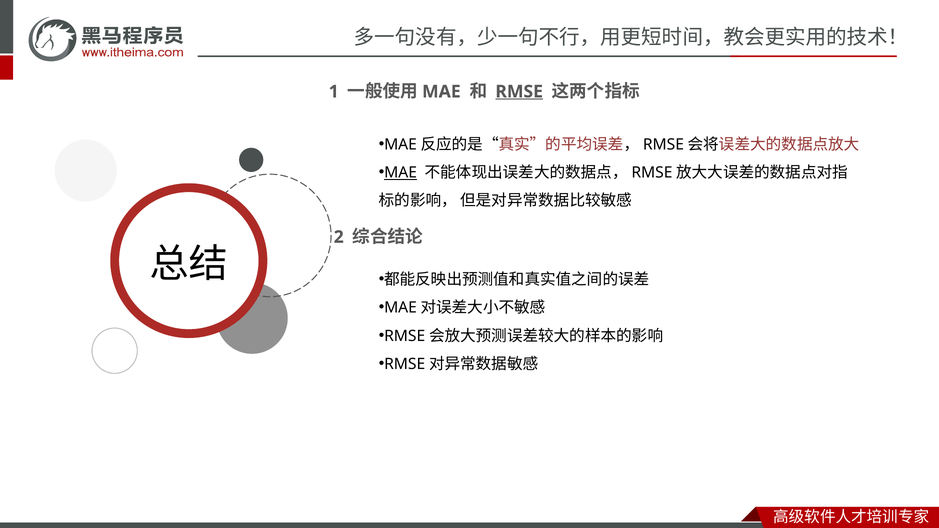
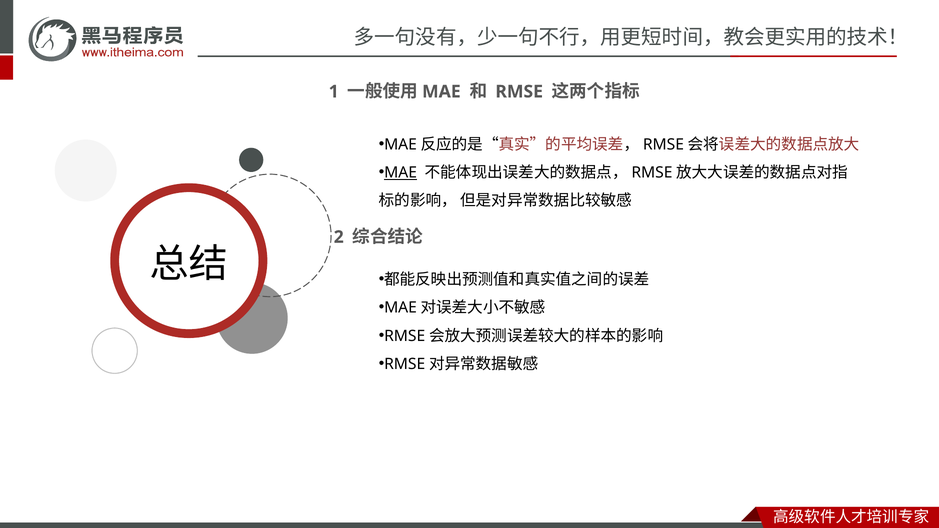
RMSE underline: present -> none (519, 92)
